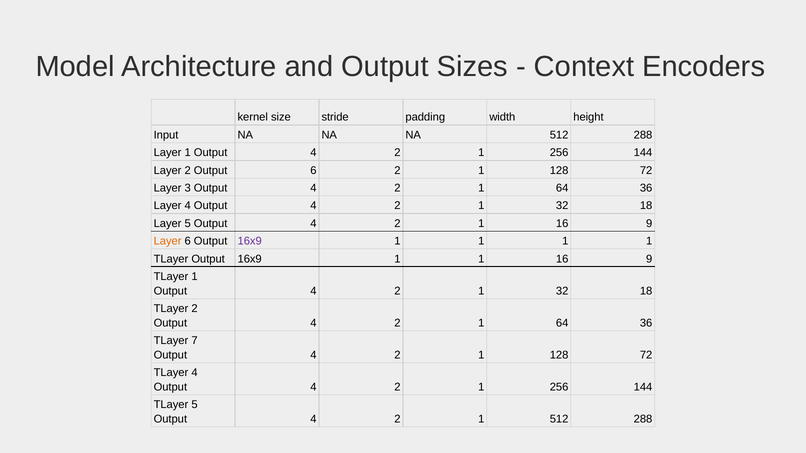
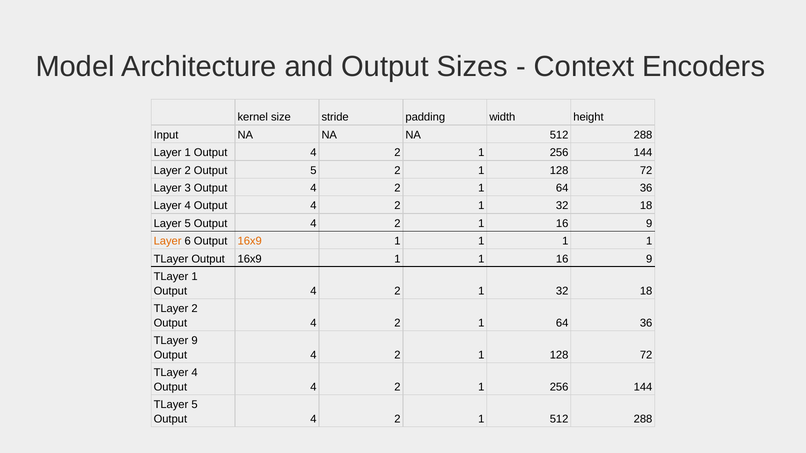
Output 6: 6 -> 5 (313, 171)
16x9 colour: purple -> orange (250, 241)
TLayer 7: 7 -> 9 (195, 341)
